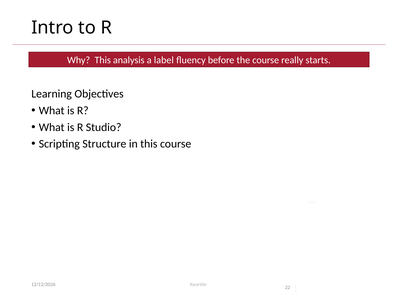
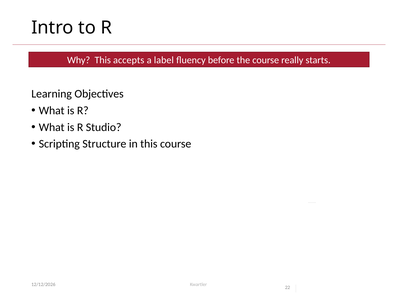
analysis: analysis -> accepts (129, 60)
